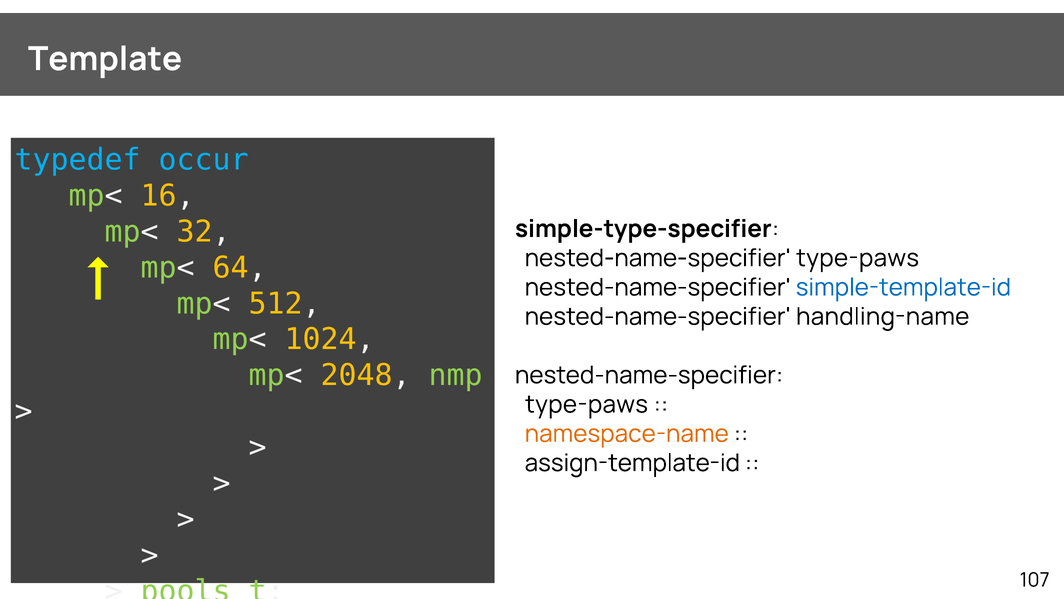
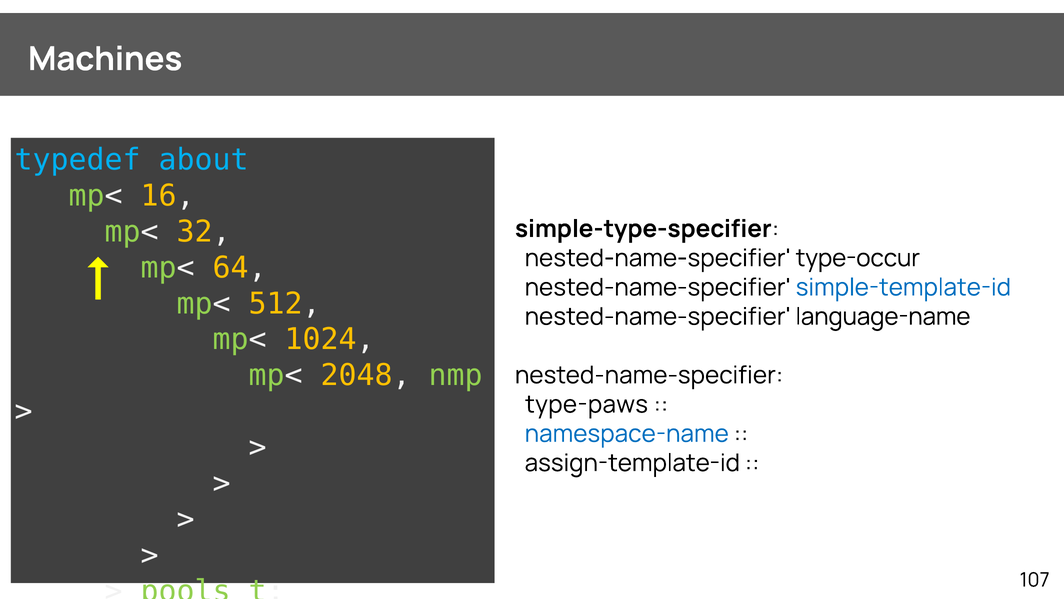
Template: Template -> Machines (105, 59)
occur: occur -> about (204, 160)
type-paws: type-paws -> type-occur (858, 258)
handling-name: handling-name -> language-name (883, 316)
namespace-name colour: orange -> blue (627, 433)
